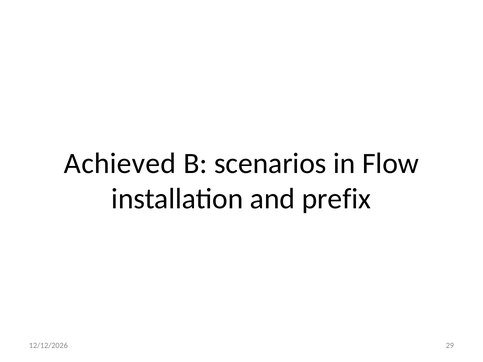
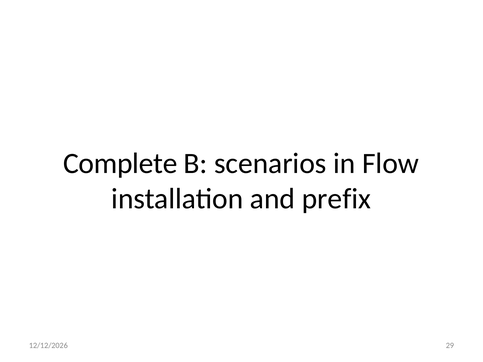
Achieved: Achieved -> Complete (120, 163)
